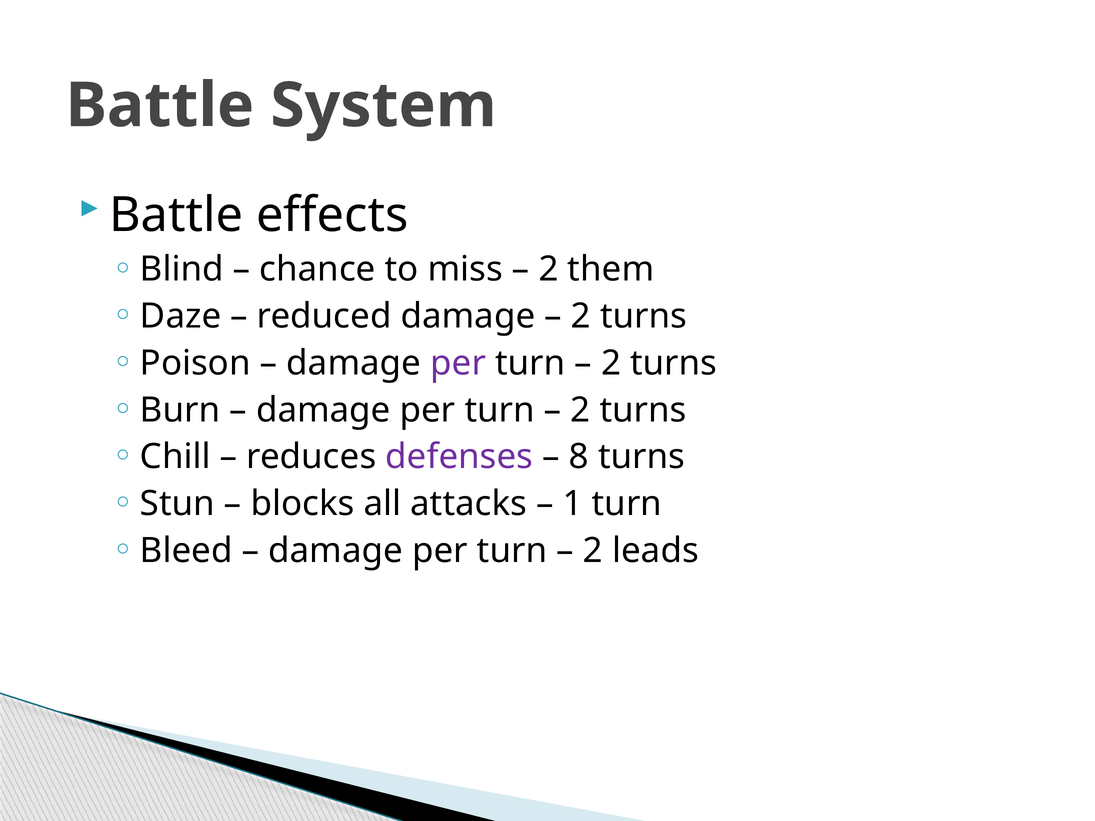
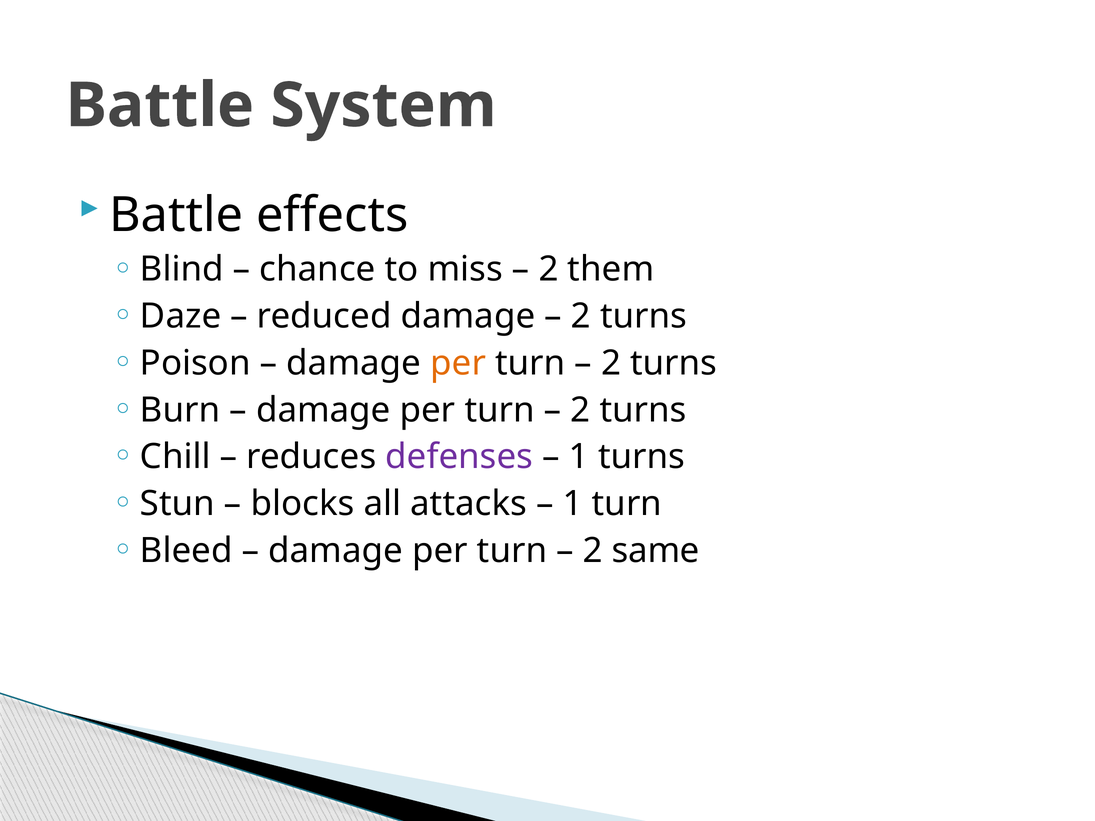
per colour: purple -> orange (458, 363)
8: 8 -> 1 (579, 457)
leads: leads -> same (656, 551)
